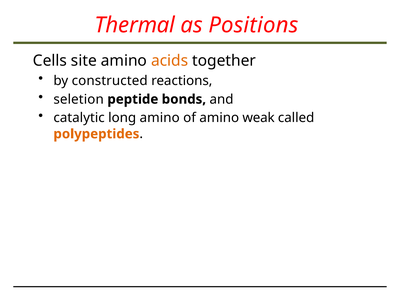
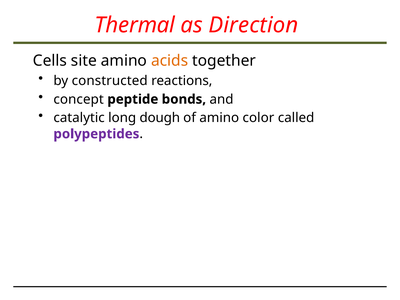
Positions: Positions -> Direction (253, 25)
seletion: seletion -> concept (79, 99)
long amino: amino -> dough (160, 118)
weak: weak -> color (258, 118)
polypeptides colour: orange -> purple (96, 134)
